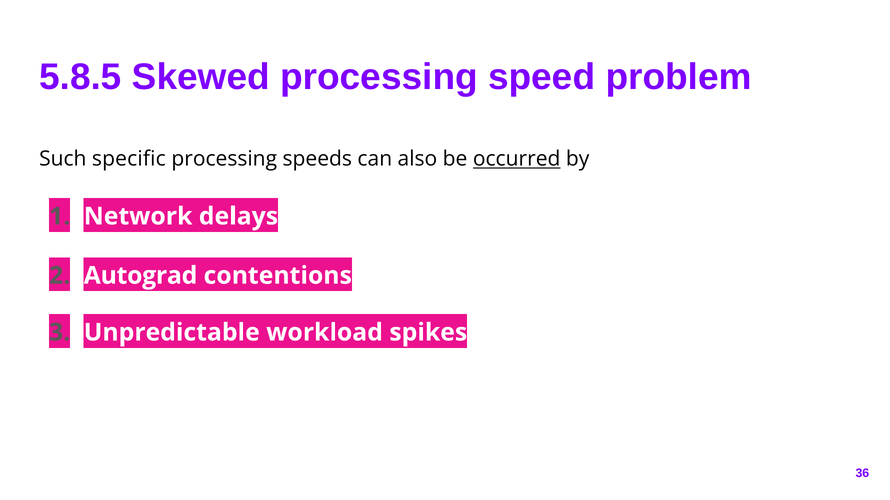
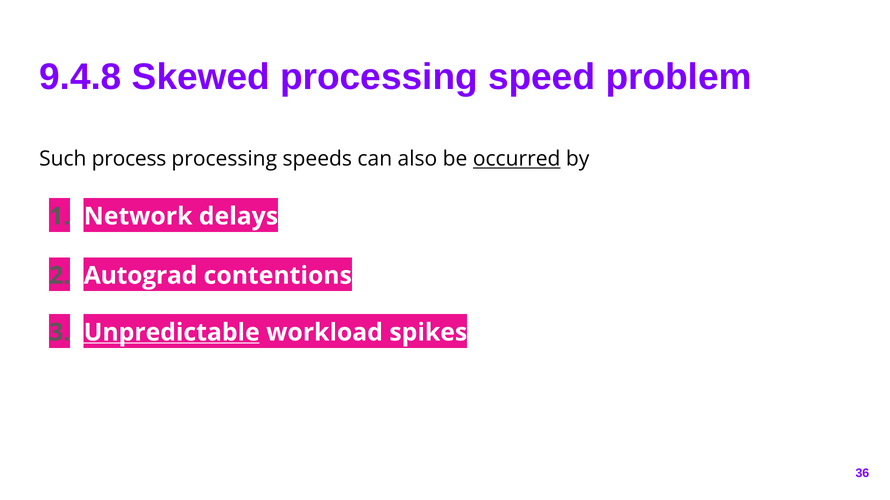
5.8.5: 5.8.5 -> 9.4.8 (80, 77)
specific: specific -> process (129, 159)
Unpredictable underline: none -> present (172, 333)
